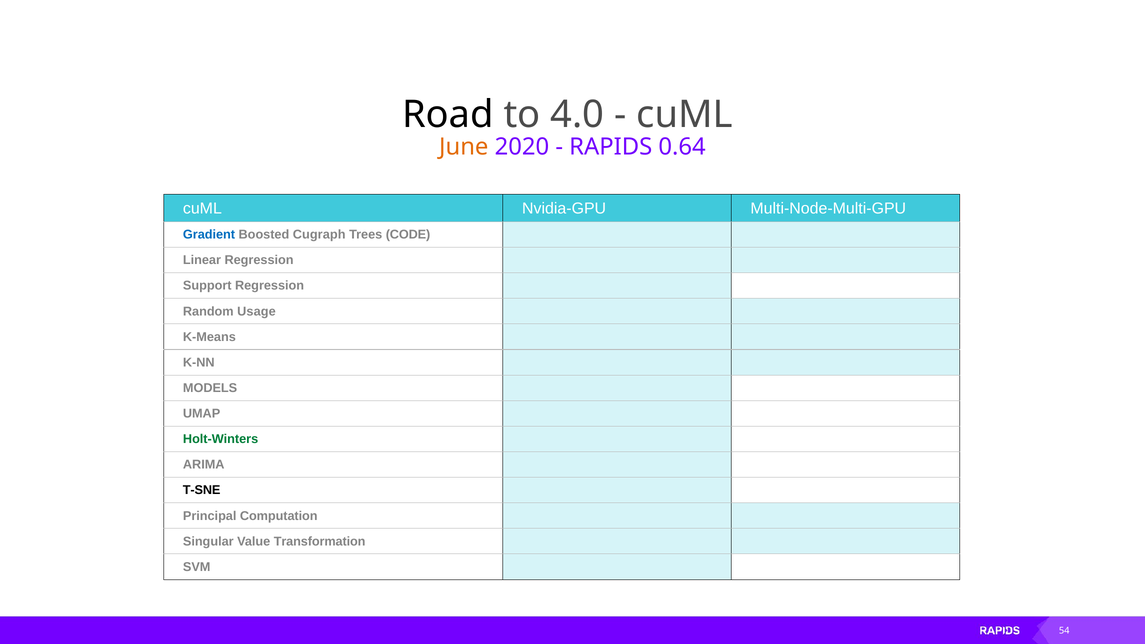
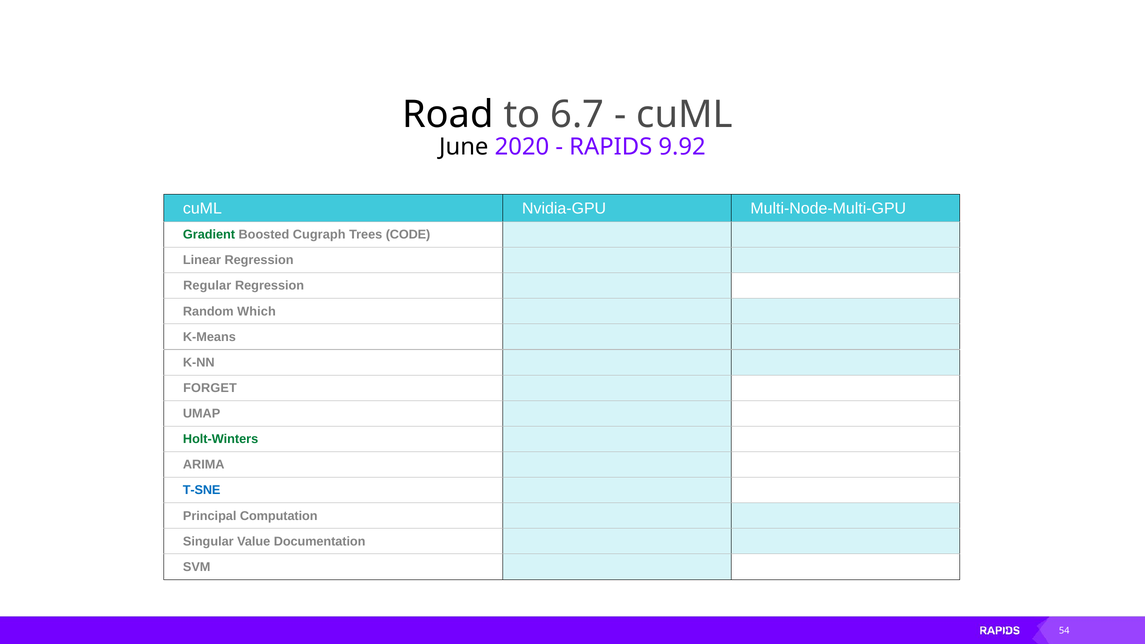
4.0: 4.0 -> 6.7 (577, 115)
June colour: orange -> black (464, 147)
0.64: 0.64 -> 9.92 (682, 147)
Gradient colour: blue -> green (209, 235)
Support: Support -> Regular (207, 286)
Usage: Usage -> Which (256, 311)
MODELS: MODELS -> FORGET (210, 388)
T-SNE colour: black -> blue (202, 490)
Transformation: Transformation -> Documentation (320, 541)
